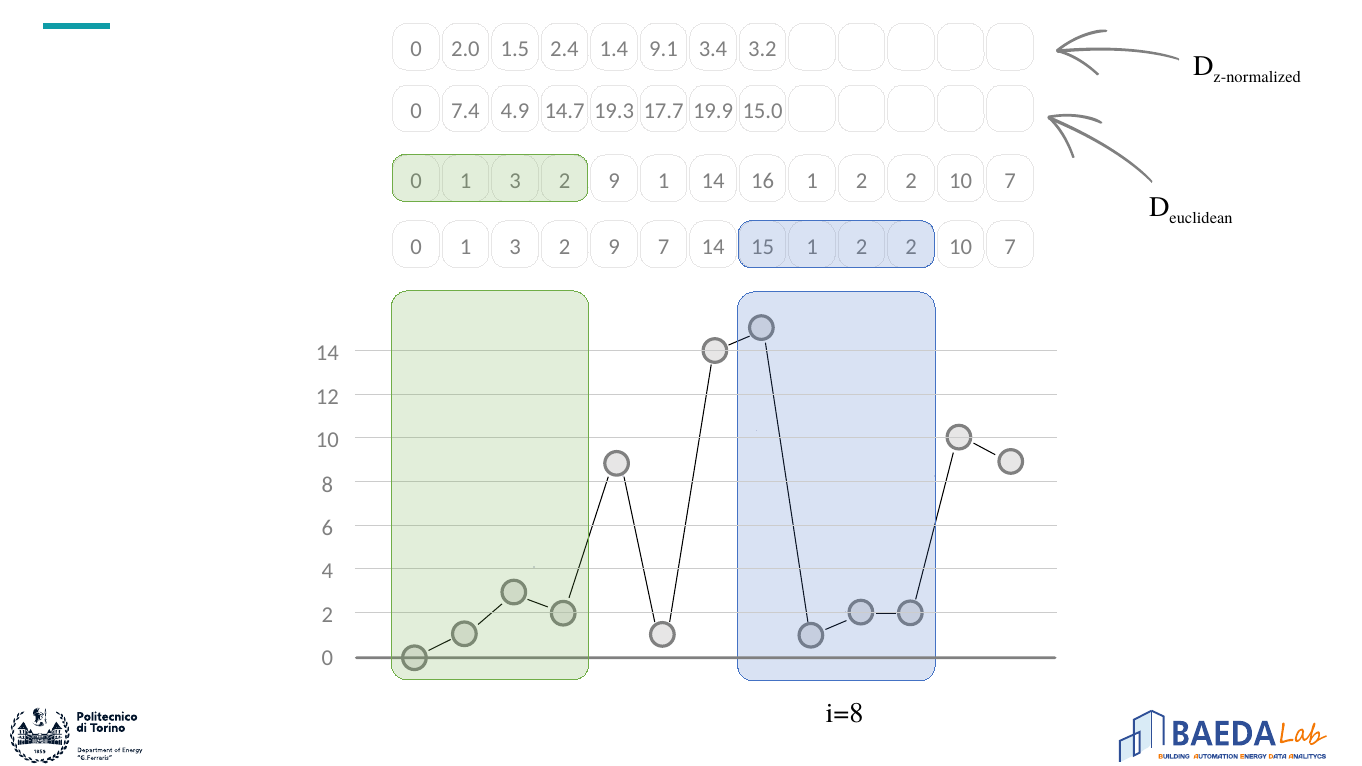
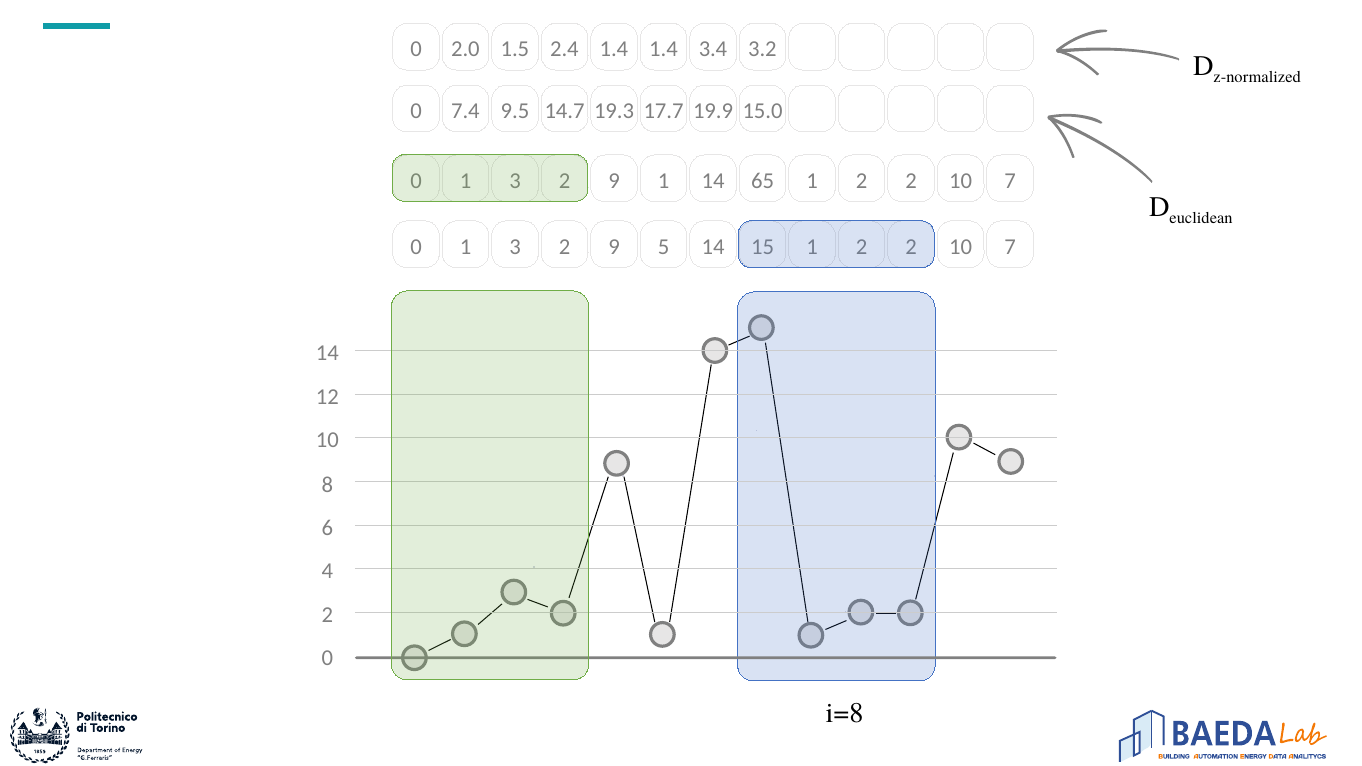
1.4 9.1: 9.1 -> 1.4 (664, 49)
4.9: 4.9 -> 9.5 (515, 111)
16: 16 -> 65 (763, 181)
9 7: 7 -> 5 (664, 247)
